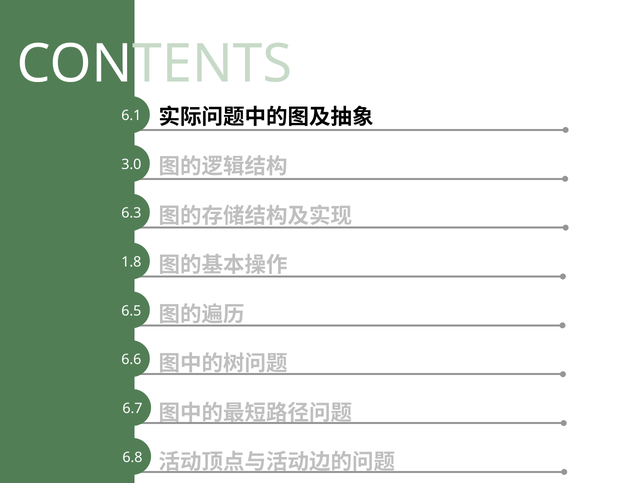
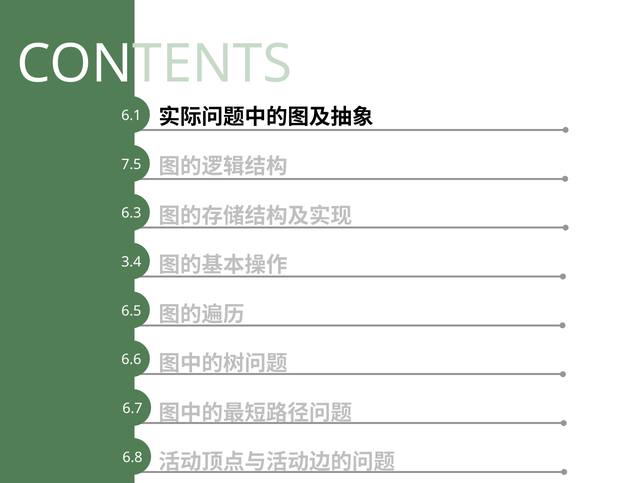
3.0: 3.0 -> 7.5 (131, 164)
1.8: 1.8 -> 3.4 (131, 262)
